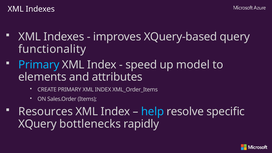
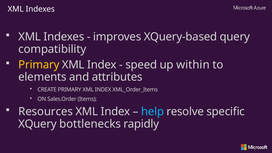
functionality: functionality -> compatibility (52, 49)
Primary colour: light blue -> yellow (39, 65)
model: model -> within (193, 65)
